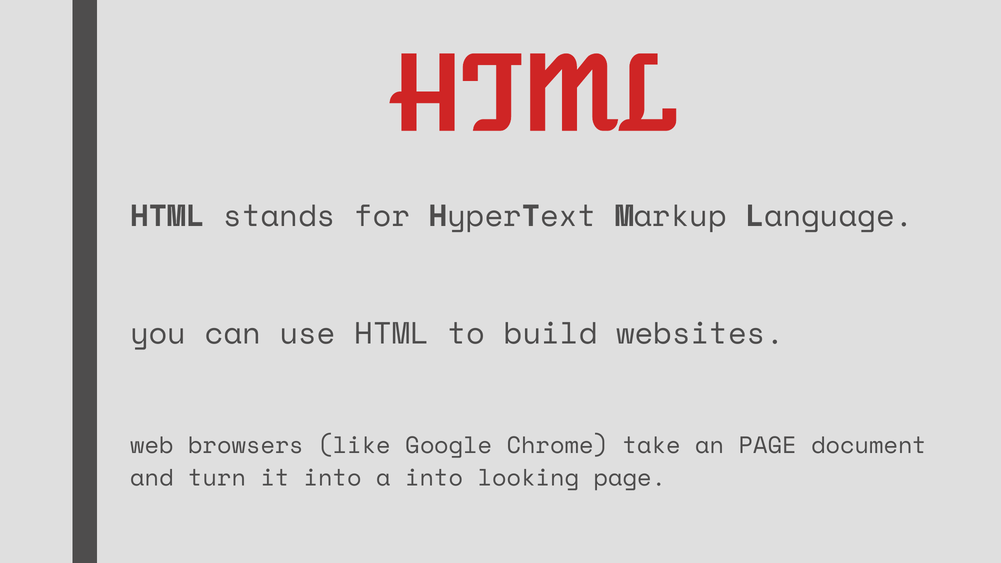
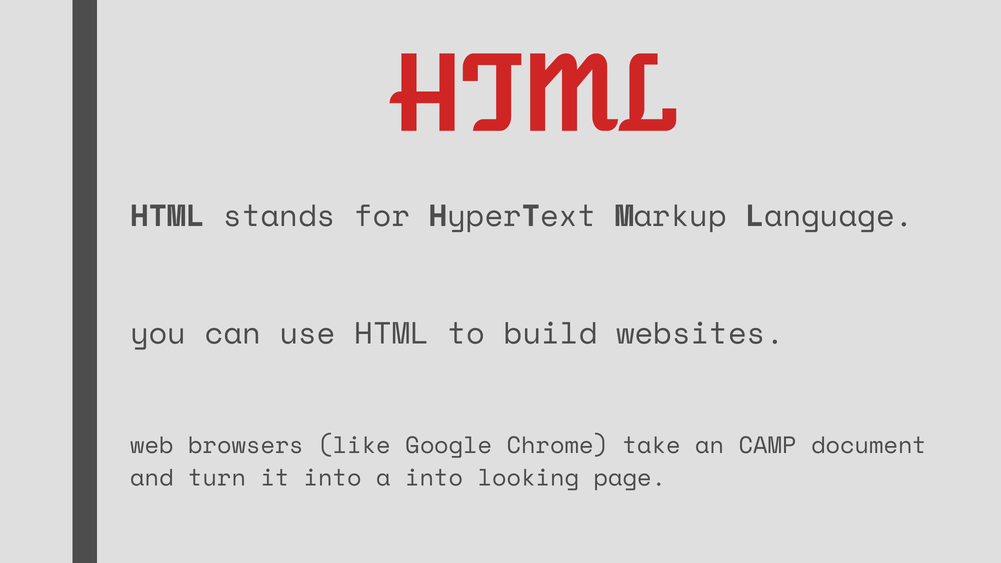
an PAGE: PAGE -> CAMP (768, 445)
